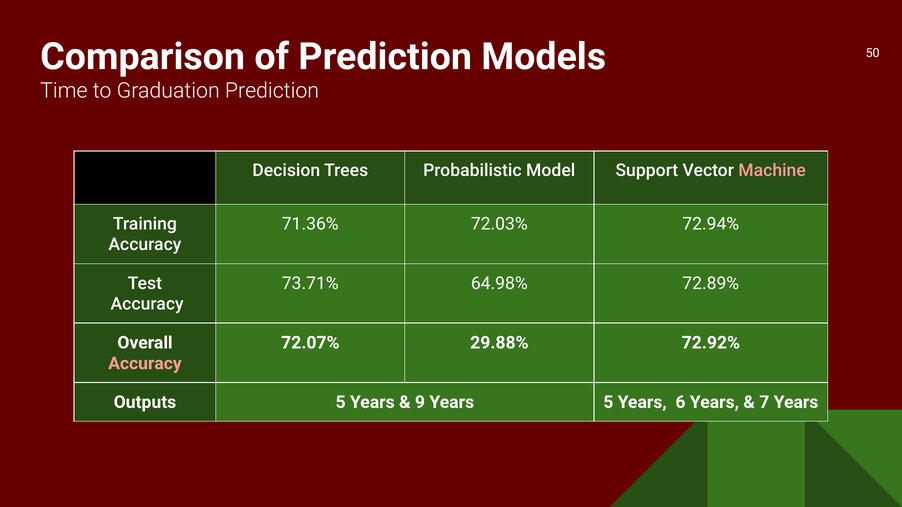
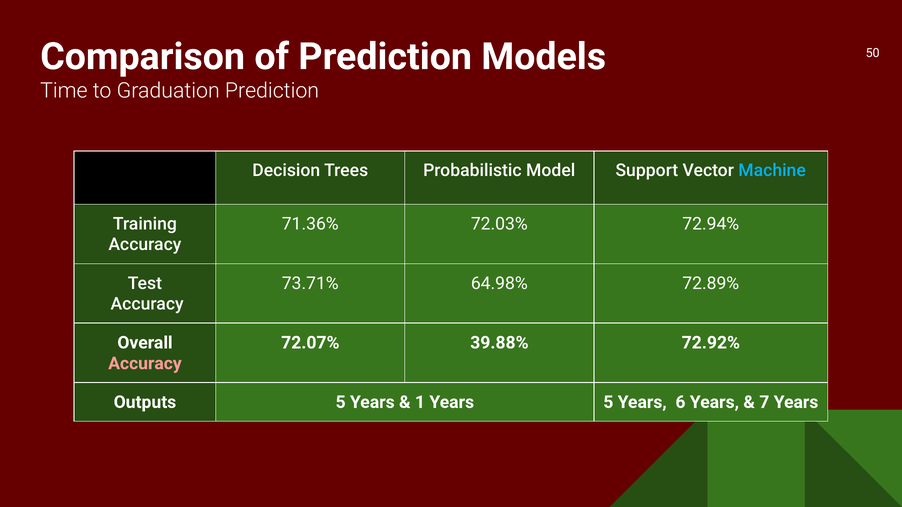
Machine colour: pink -> light blue (772, 171)
29.88%: 29.88% -> 39.88% (499, 343)
9: 9 -> 1 (420, 402)
